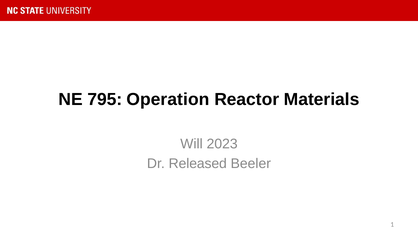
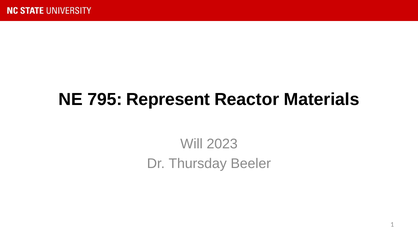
Operation: Operation -> Represent (168, 99)
Released: Released -> Thursday (198, 164)
